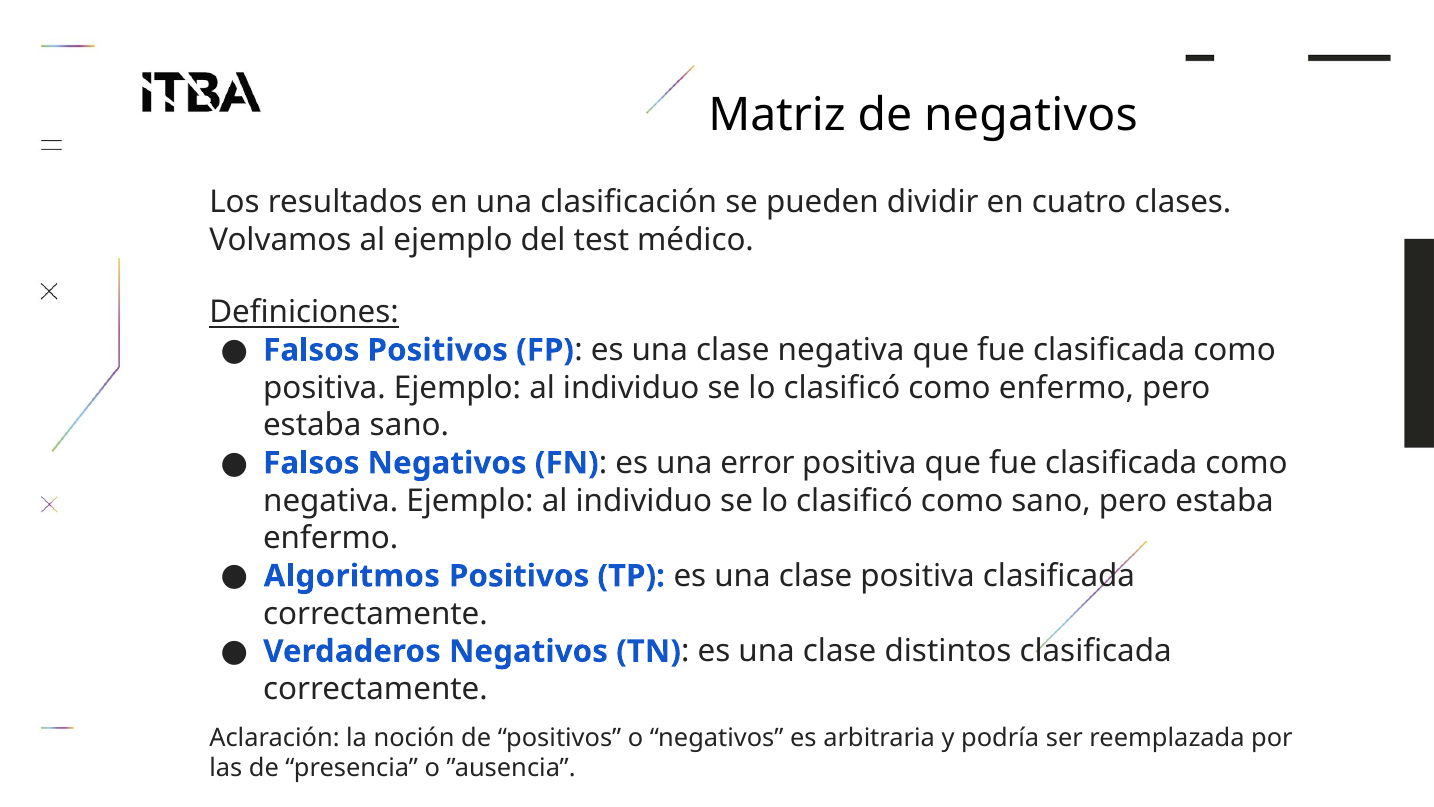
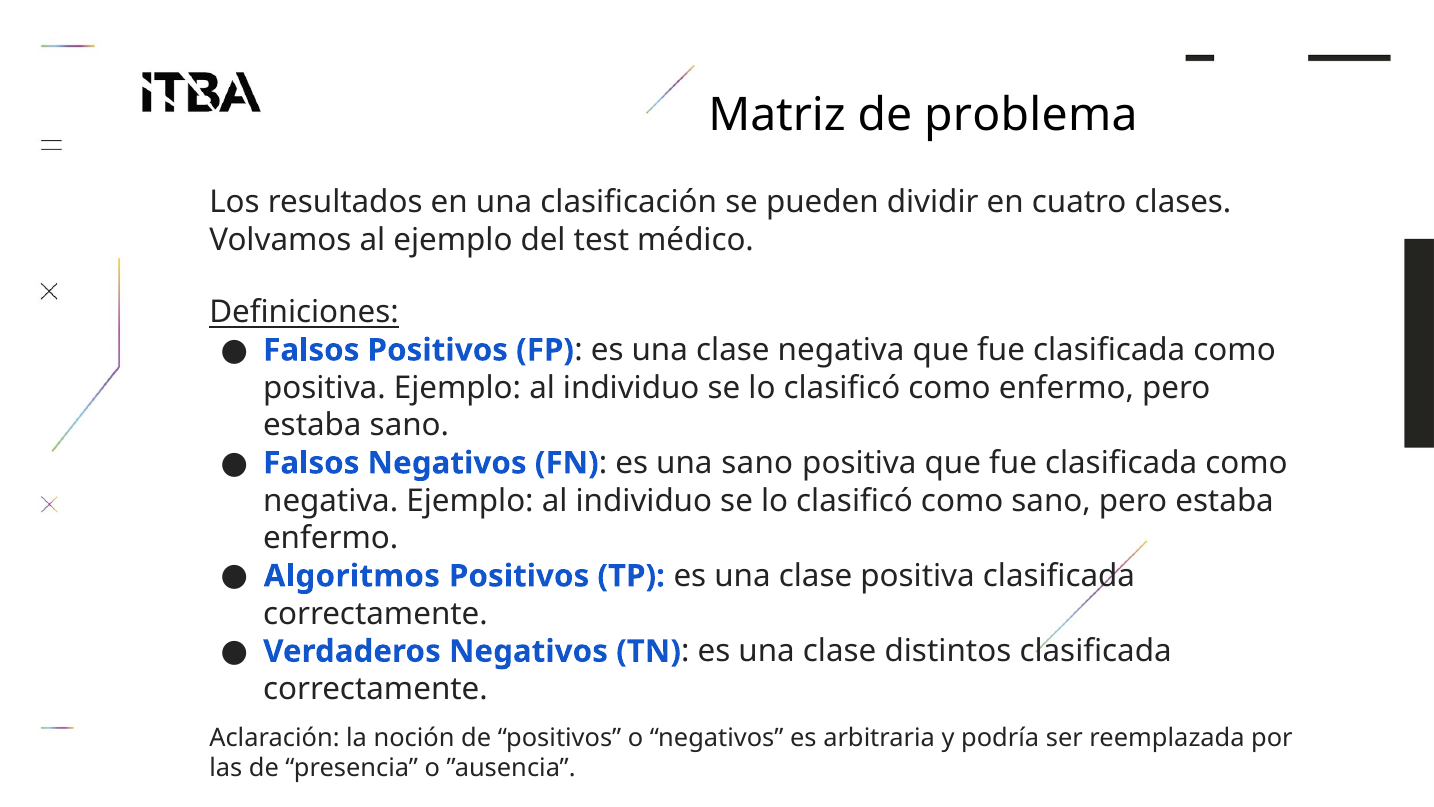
de negativos: negativos -> problema (1031, 115)
una error: error -> sano (757, 463)
